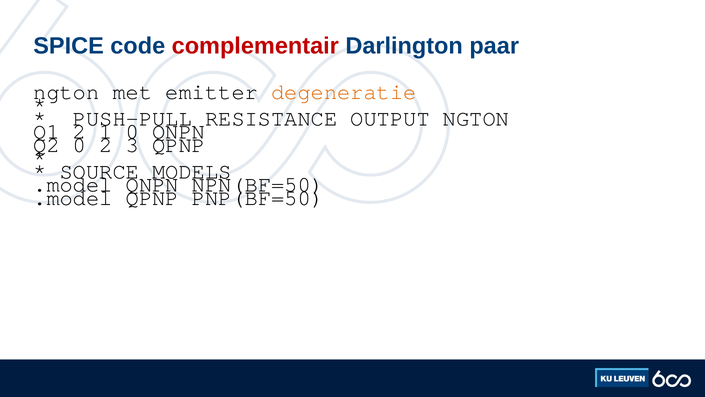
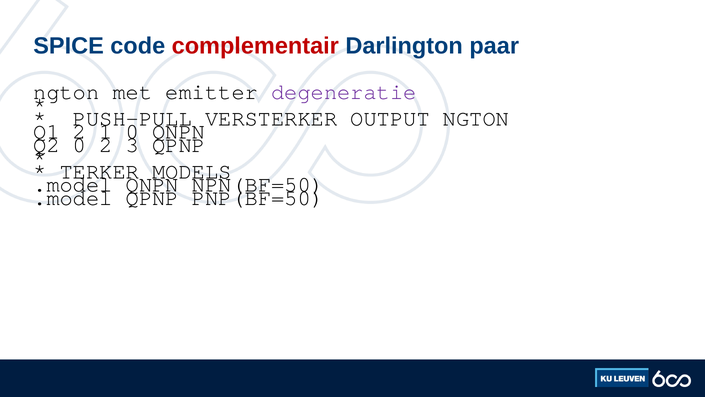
degeneratie colour: orange -> purple (344, 92)
RESISTANCE: RESISTANCE -> VERSTERKER (271, 118)
SOURCE: SOURCE -> TERKER (99, 171)
